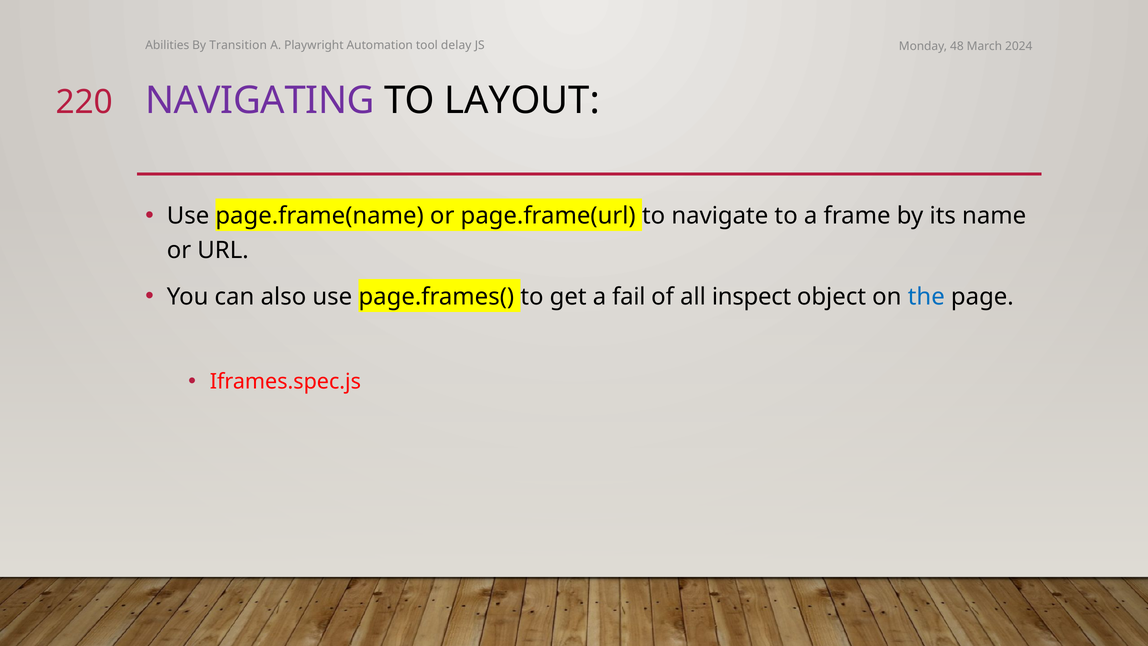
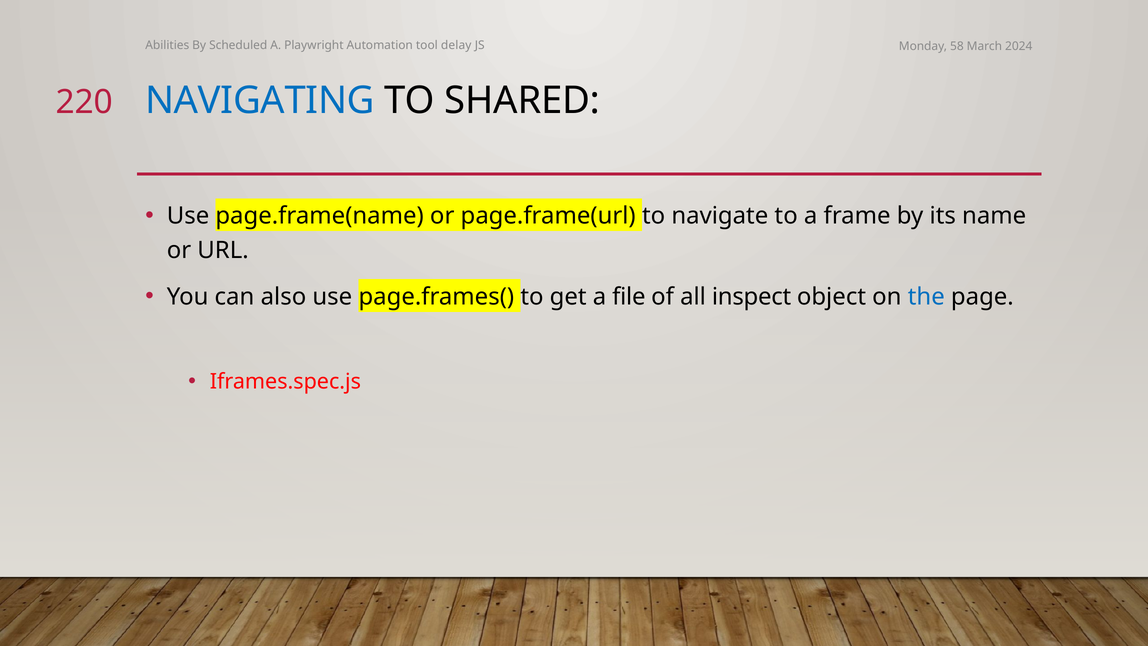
Transition: Transition -> Scheduled (238, 45)
48: 48 -> 58 (957, 46)
NAVIGATING colour: purple -> blue (260, 101)
LAYOUT: LAYOUT -> SHARED (522, 101)
fail: fail -> file (629, 297)
